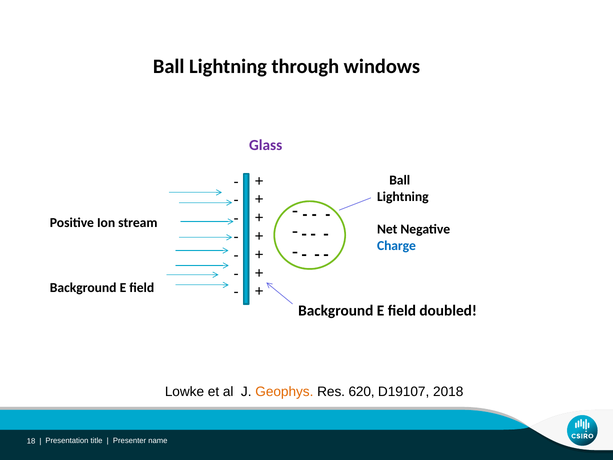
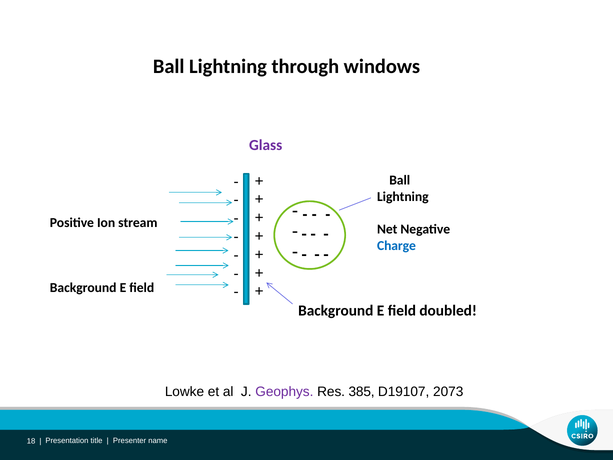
Geophys colour: orange -> purple (284, 392)
620: 620 -> 385 (362, 392)
2018: 2018 -> 2073 (448, 392)
